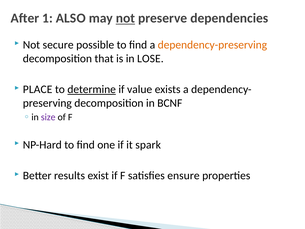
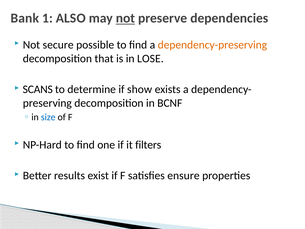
After: After -> Bank (25, 18)
PLACE: PLACE -> SCANS (38, 89)
determine underline: present -> none (92, 89)
value: value -> show (140, 89)
size colour: purple -> blue (48, 117)
spark: spark -> filters (148, 145)
